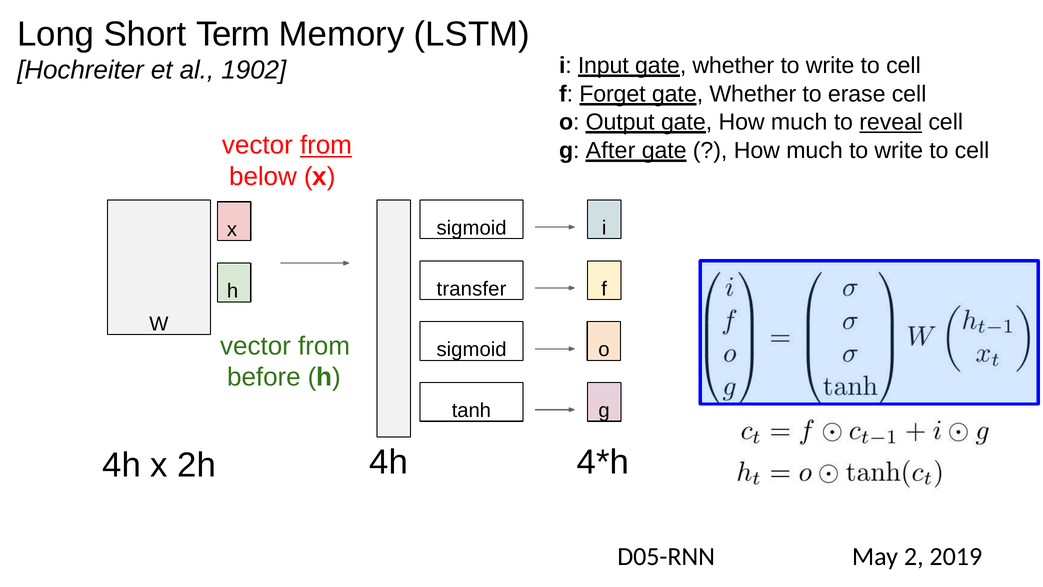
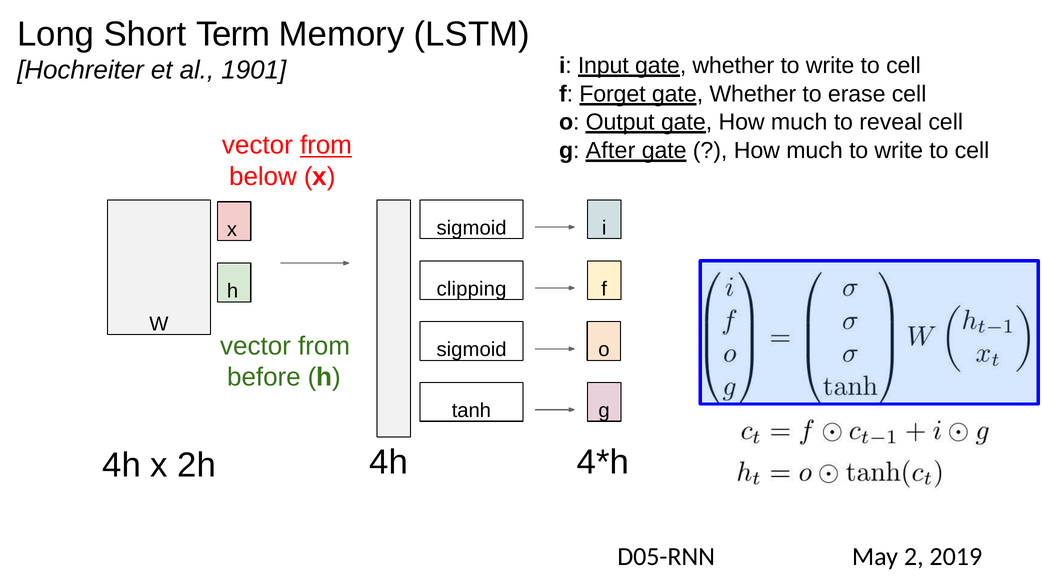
1902: 1902 -> 1901 (254, 70)
reveal underline: present -> none (891, 122)
transfer: transfer -> clipping (472, 289)
